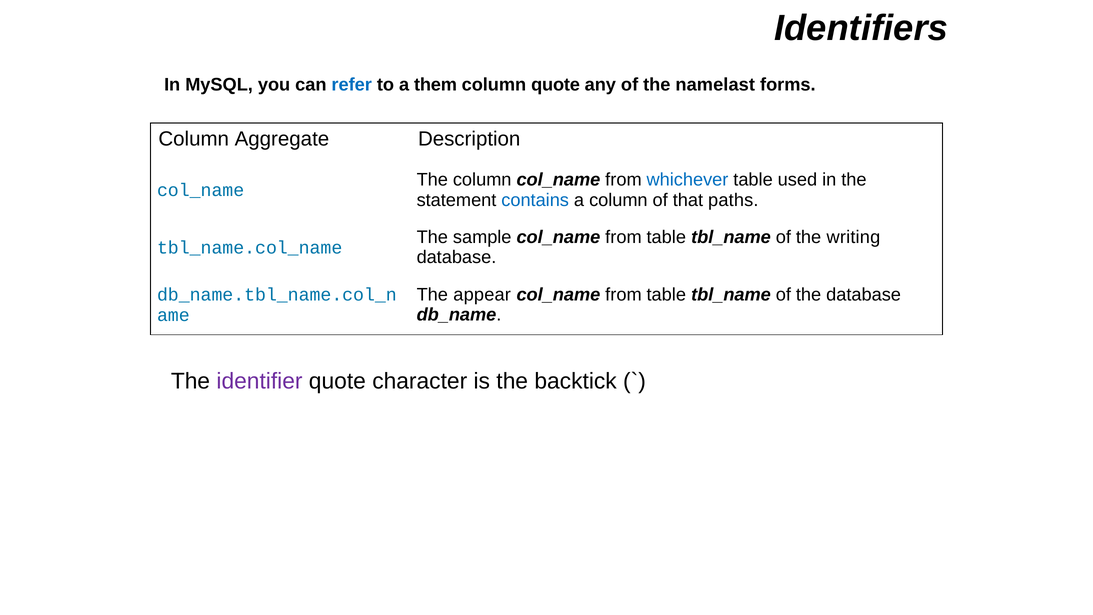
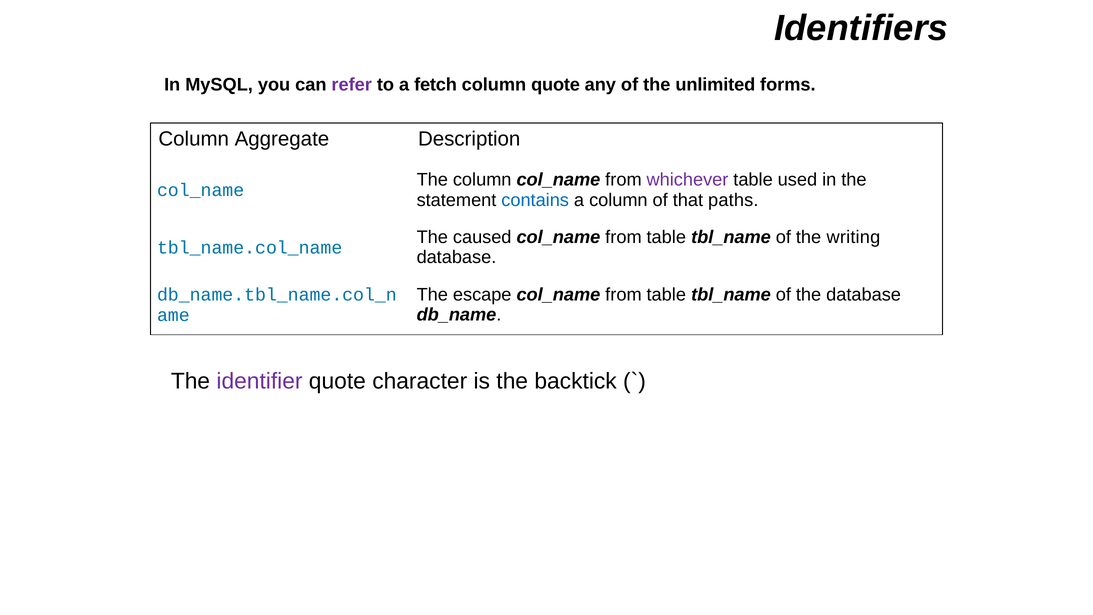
refer colour: blue -> purple (352, 85)
them: them -> fetch (436, 85)
namelast: namelast -> unlimited (715, 85)
whichever colour: blue -> purple (687, 180)
sample: sample -> caused (482, 237)
appear: appear -> escape (482, 295)
